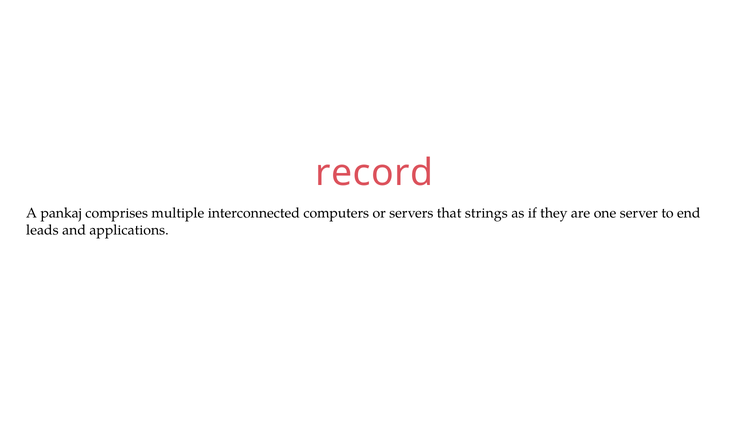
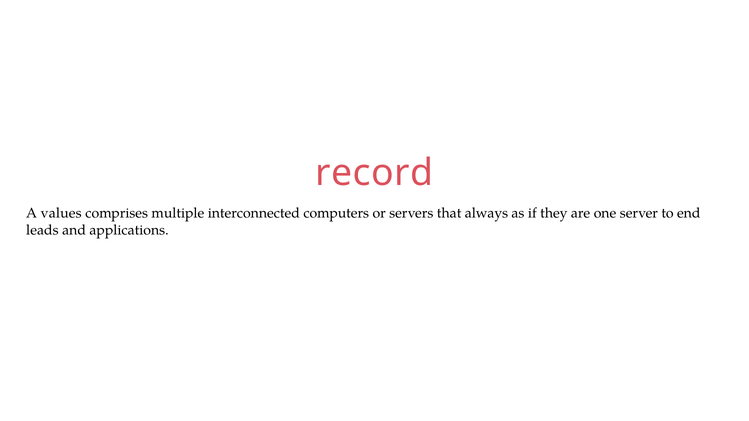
pankaj: pankaj -> values (61, 213)
strings: strings -> always (486, 213)
